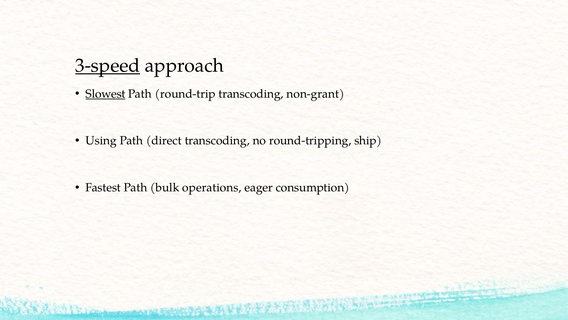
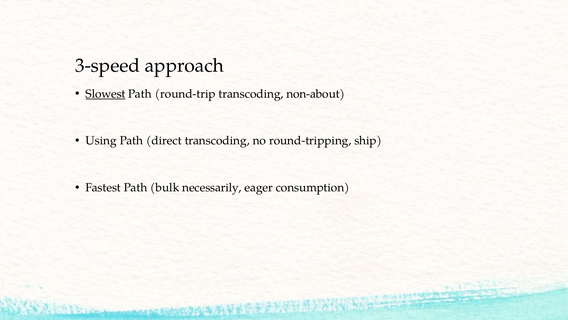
3-speed underline: present -> none (108, 66)
non-grant: non-grant -> non-about (316, 94)
operations: operations -> necessarily (212, 187)
